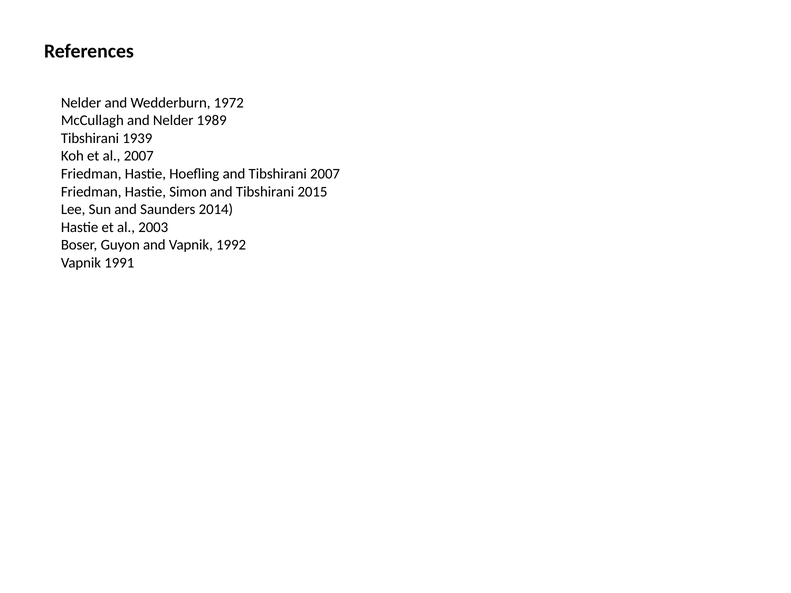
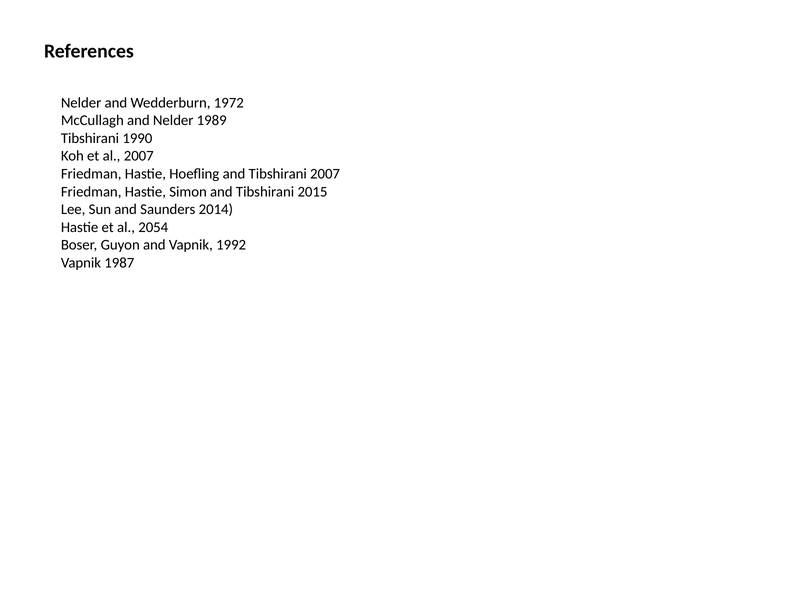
1939: 1939 -> 1990 (137, 138)
2003: 2003 -> 2054 (153, 227)
1991: 1991 -> 1987 (119, 263)
